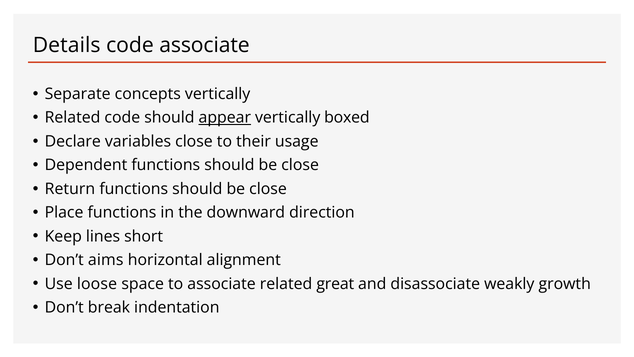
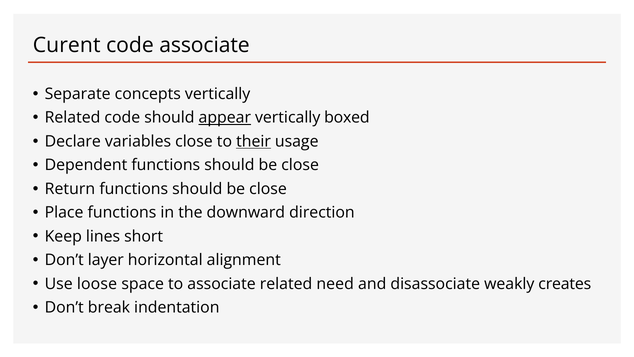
Details: Details -> Curent (67, 45)
their underline: none -> present (253, 141)
aims: aims -> layer (106, 260)
great: great -> need (335, 284)
growth: growth -> creates (565, 284)
